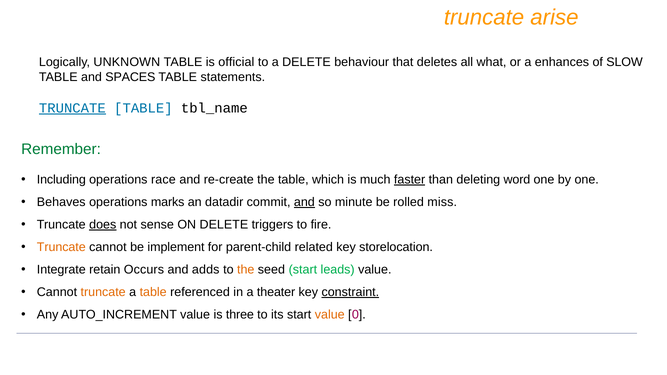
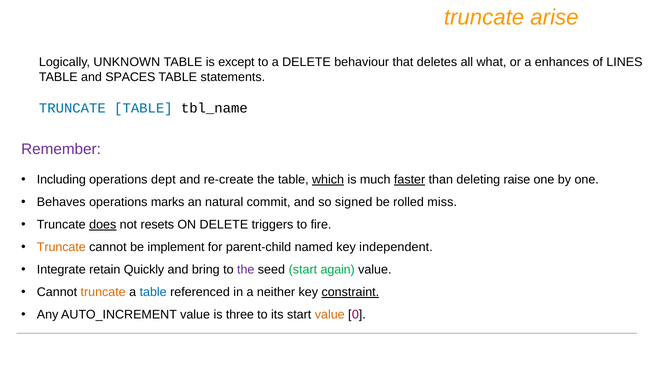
official: official -> except (236, 62)
SLOW: SLOW -> LINES (624, 62)
TRUNCATE underline: present -> none (72, 108)
Remember colour: green -> purple (61, 149)
race: race -> dept (163, 180)
which underline: none -> present (328, 180)
word: word -> raise (517, 180)
datadir: datadir -> natural (224, 202)
and underline: present -> none (304, 202)
minute: minute -> signed (354, 202)
sense: sense -> resets (157, 225)
related: related -> named (314, 247)
storelocation: storelocation -> independent (396, 247)
Occurs: Occurs -> Quickly (144, 270)
adds: adds -> bring (206, 270)
the colour: orange -> purple (246, 270)
leads: leads -> again (338, 270)
table colour: orange -> blue (153, 292)
theater: theater -> neither (276, 292)
